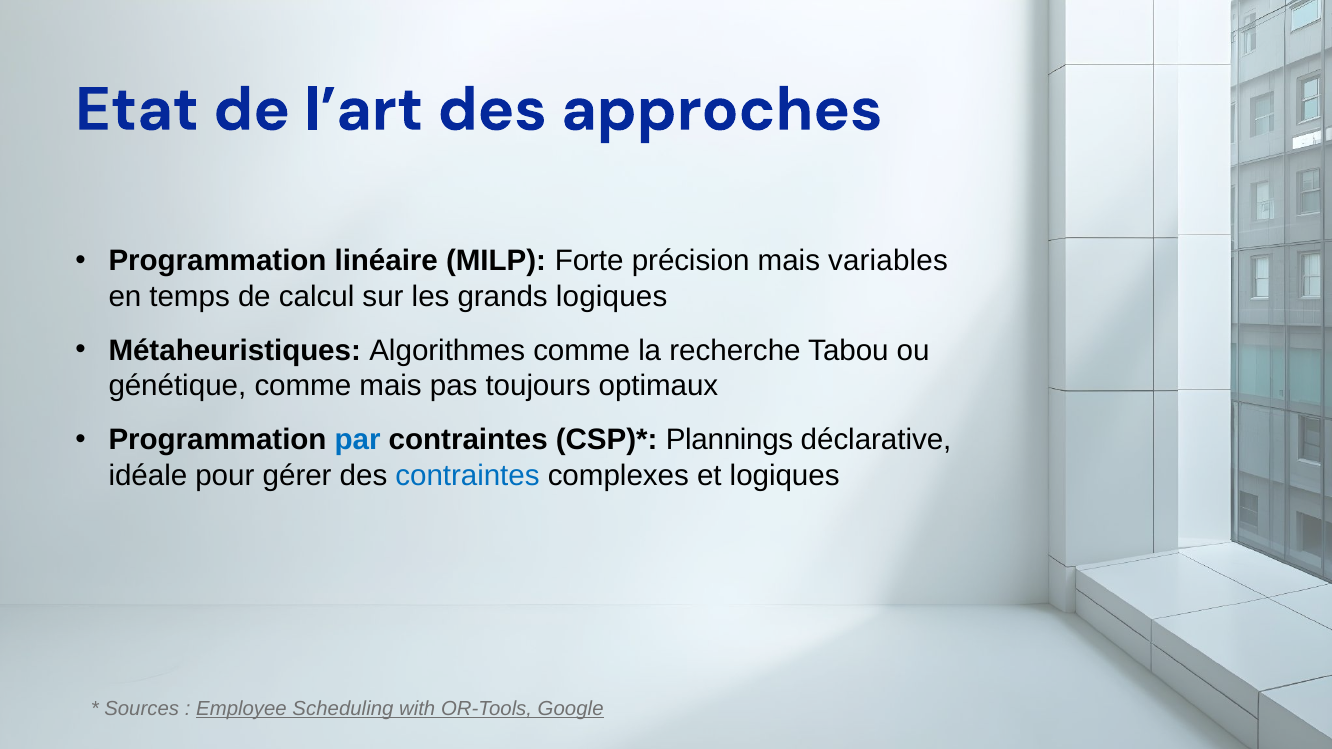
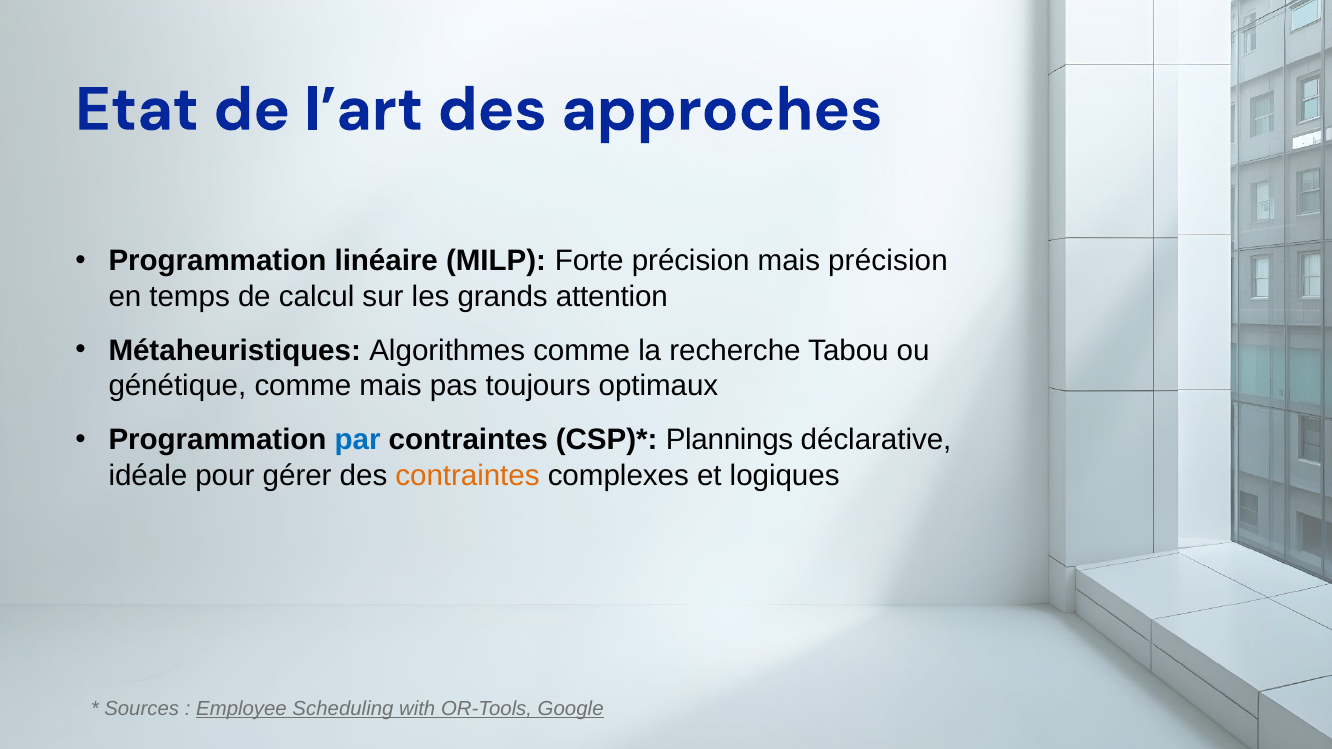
mais variables: variables -> précision (888, 261)
grands logiques: logiques -> attention (612, 297)
contraintes colour: blue -> orange (467, 476)
